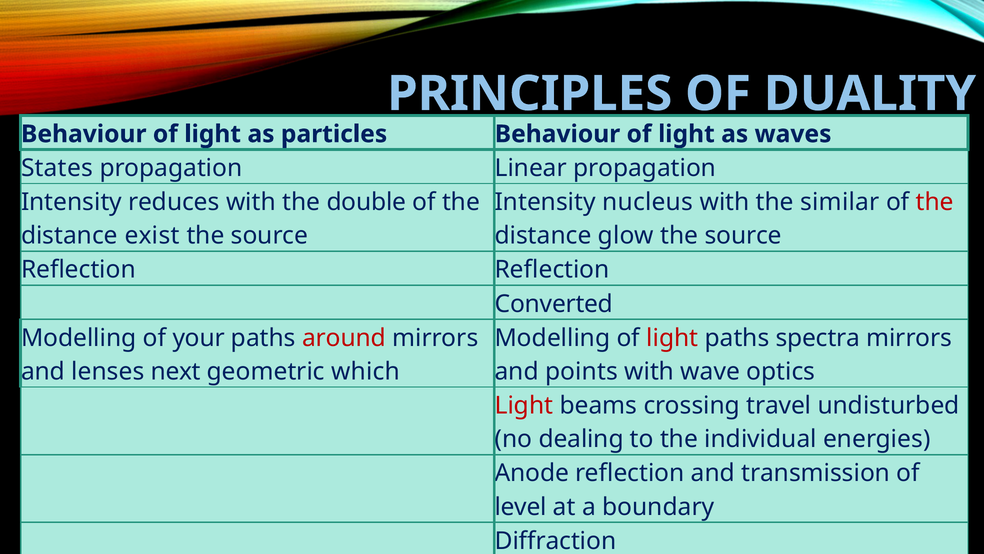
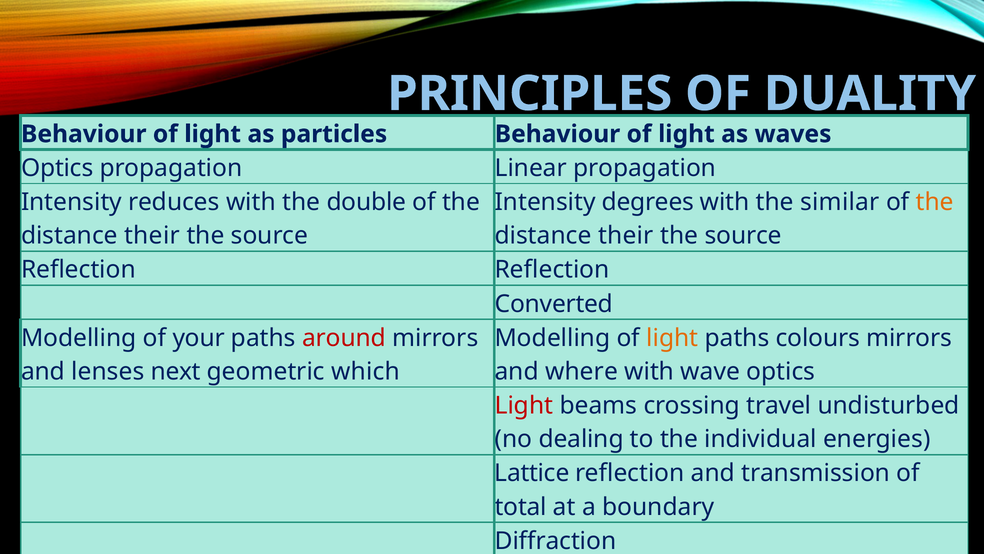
States: States -> Optics (57, 168)
nucleus: nucleus -> degrees (648, 202)
the colour: red -> orange (935, 202)
exist: exist -> their (152, 236)
glow: glow -> their (626, 236)
light colour: red -> orange (672, 338)
spectra: spectra -> colours (818, 338)
points: points -> where (582, 371)
Anode: Anode -> Lattice (532, 473)
level: level -> total (521, 506)
